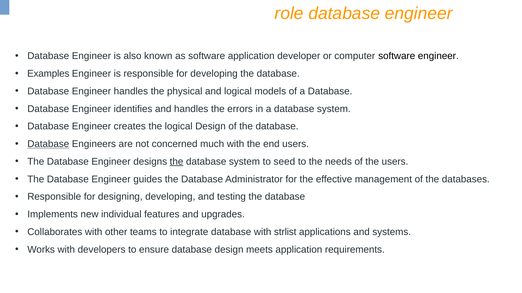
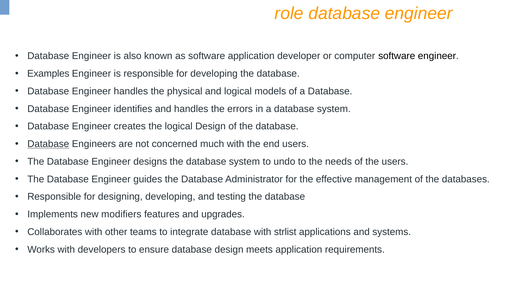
the underline: present -> none (177, 162)
seed: seed -> undo (284, 162)
individual: individual -> modifiers (121, 215)
